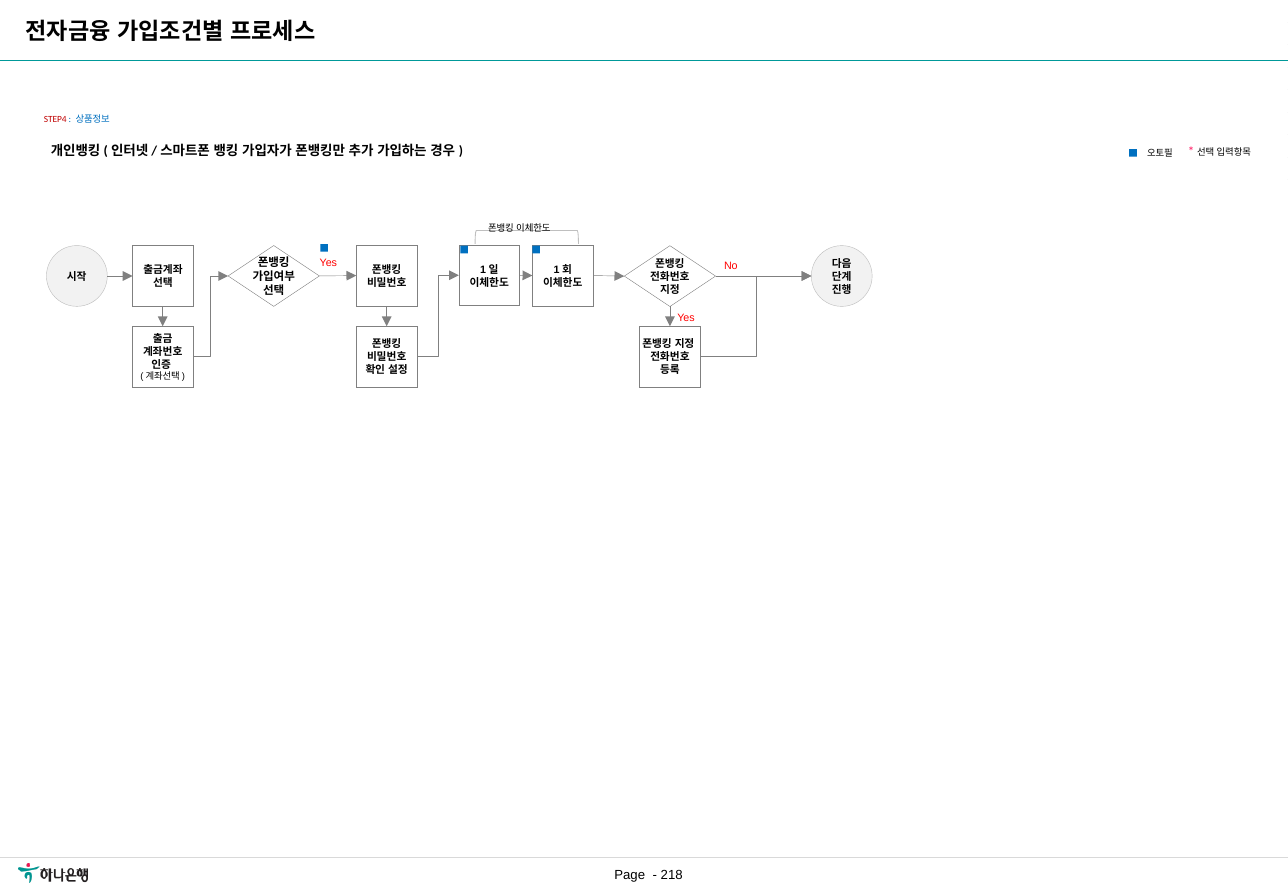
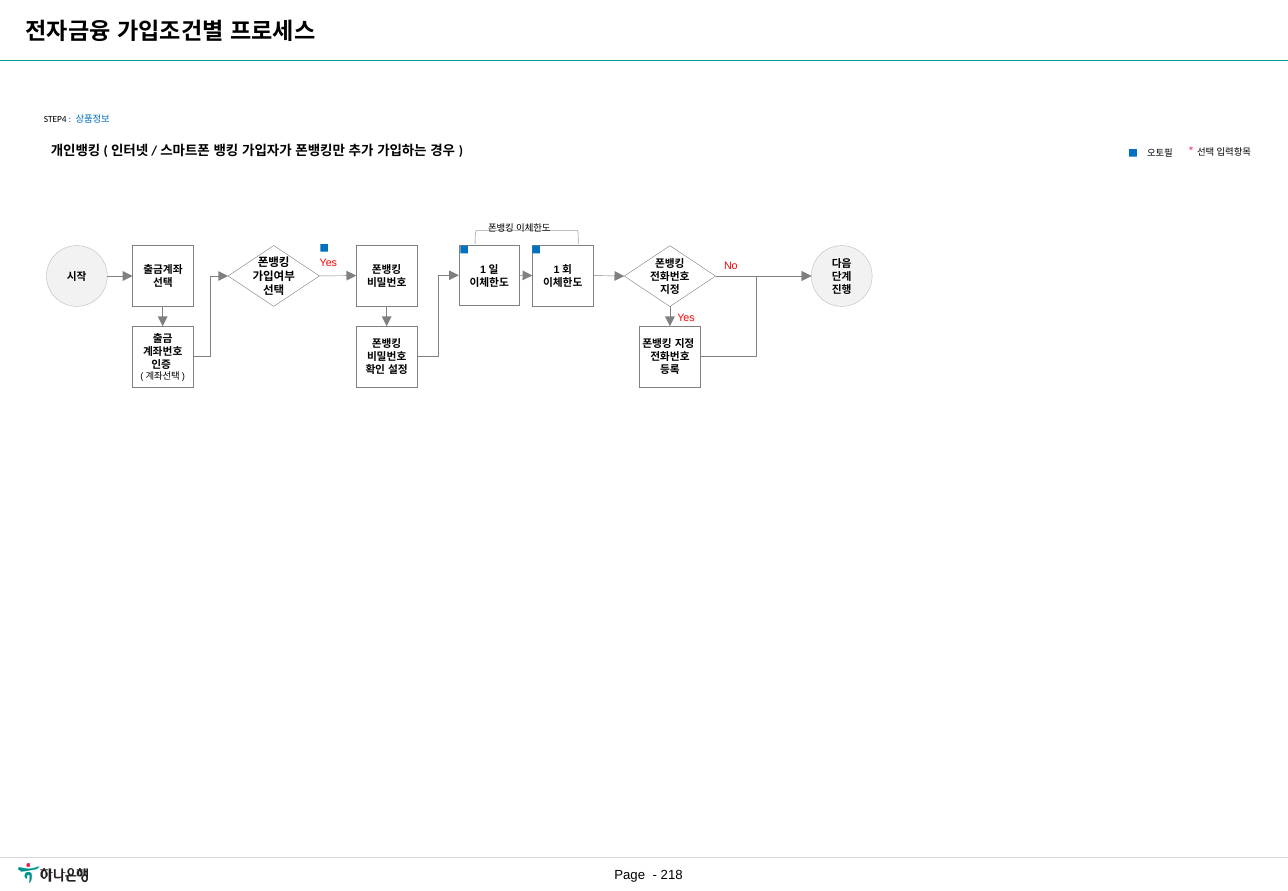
STEP4 colour: red -> black (55, 120)
